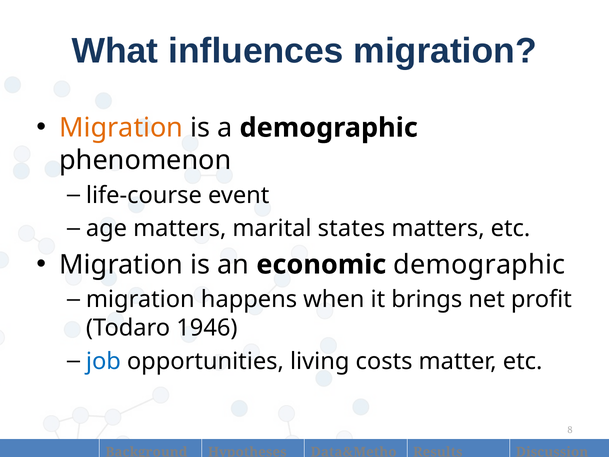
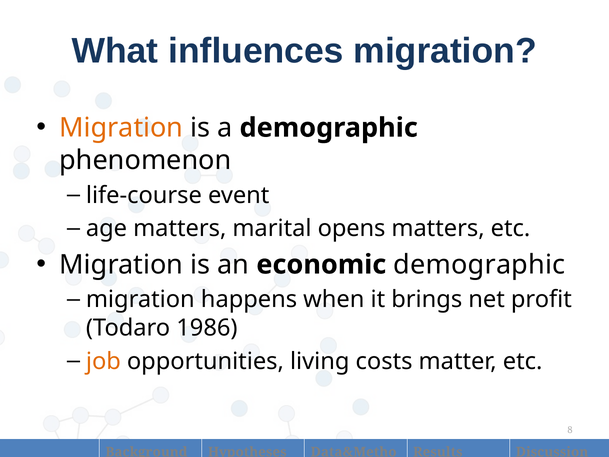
states: states -> opens (352, 228)
1946: 1946 -> 1986 (207, 328)
job colour: blue -> orange (103, 361)
